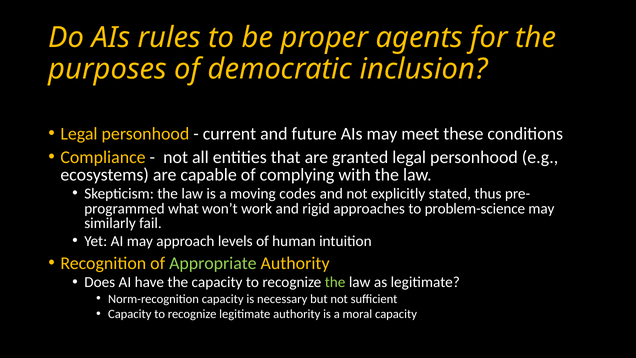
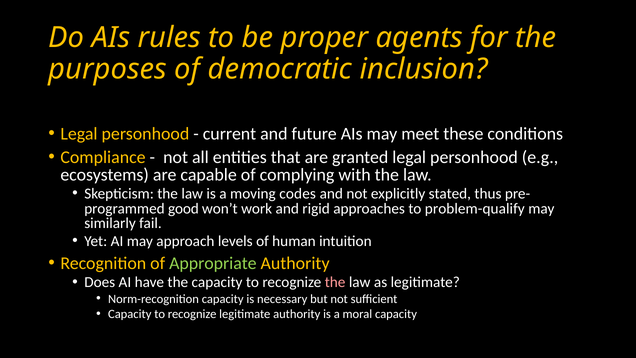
what: what -> good (183, 208)
problem-science: problem-science -> problem-qualify (475, 208)
the colour: light green -> pink (335, 282)
